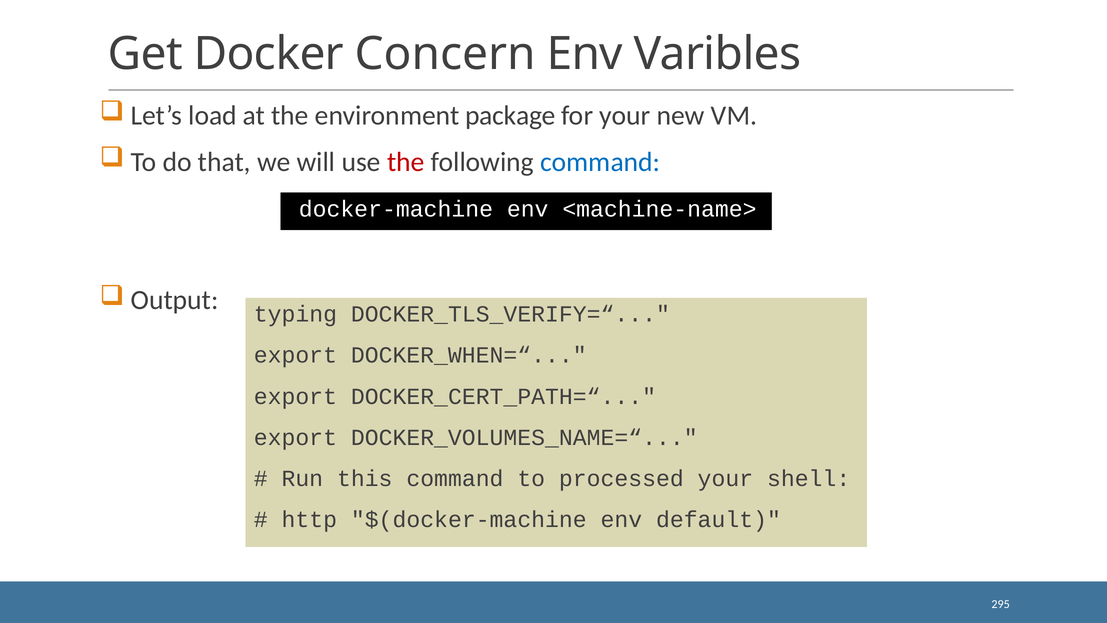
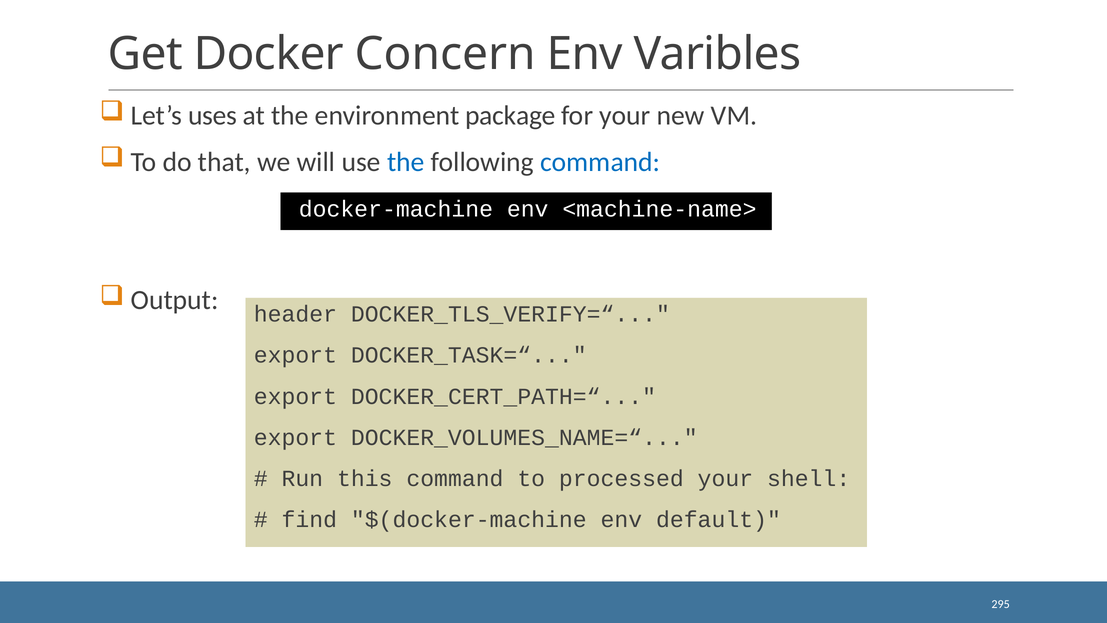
load: load -> uses (213, 116)
the colour: red -> blue (406, 162)
typing: typing -> header (295, 314)
DOCKER_WHEN=“: DOCKER_WHEN=“ -> DOCKER_TASK=“ (469, 355)
http: http -> find (309, 519)
